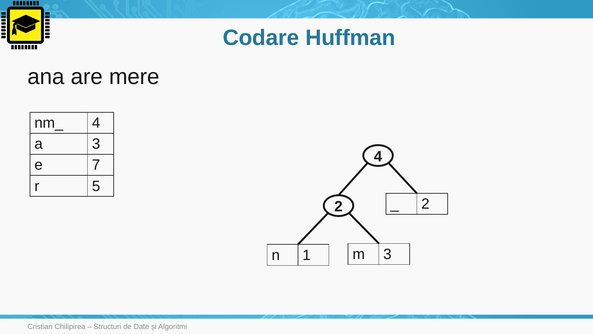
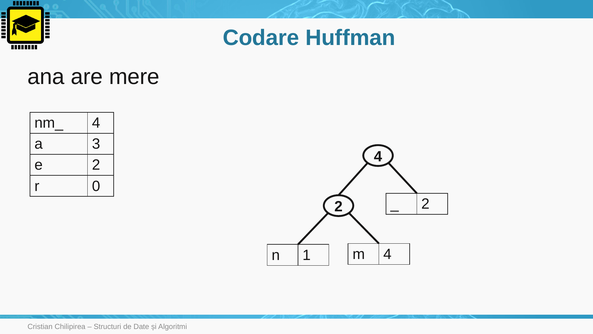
e 7: 7 -> 2 (96, 165)
5: 5 -> 0 (96, 186)
m 3: 3 -> 4 (387, 254)
